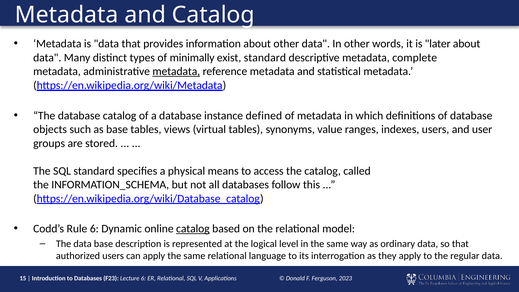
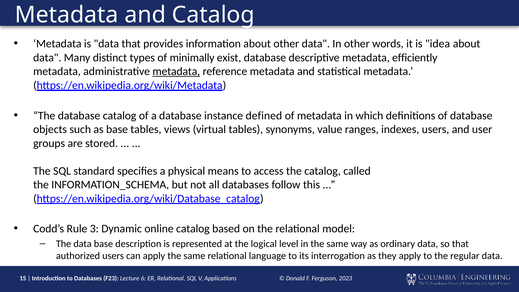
later: later -> idea (438, 44)
exist standard: standard -> database (265, 58)
complete: complete -> efficiently (415, 58)
Rule 6: 6 -> 3 (94, 229)
catalog underline: present -> none (193, 229)
